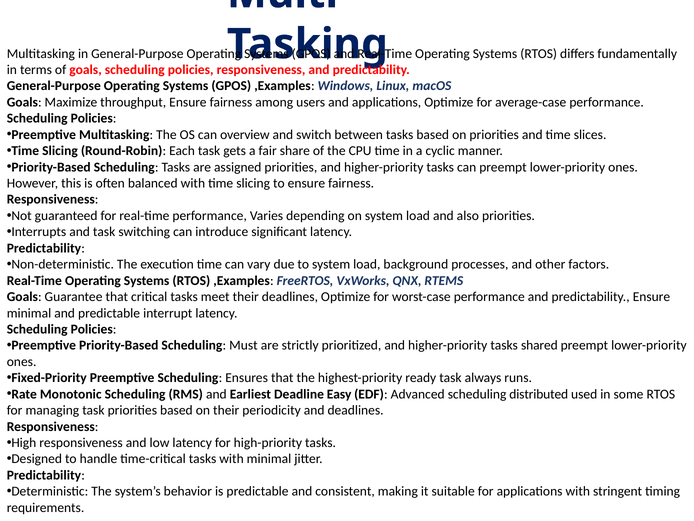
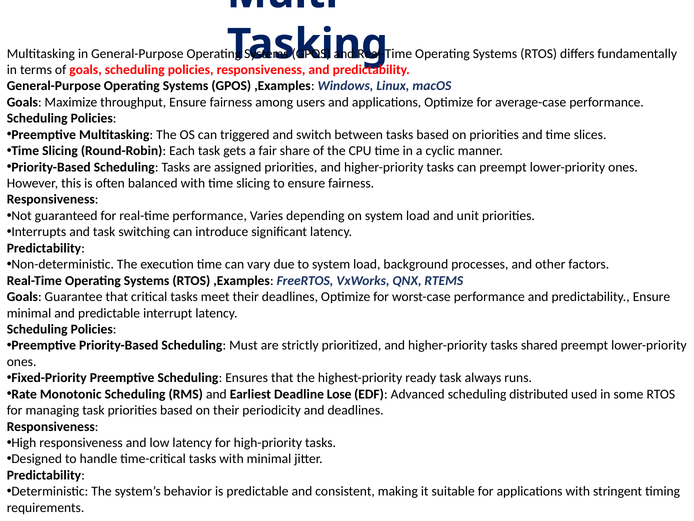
overview: overview -> triggered (245, 135)
also: also -> unit (468, 216)
Easy: Easy -> Lose (339, 394)
